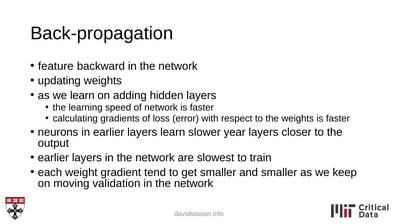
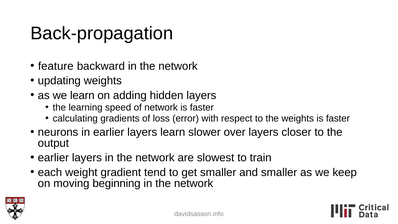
year: year -> over (235, 132)
validation: validation -> beginning (117, 183)
